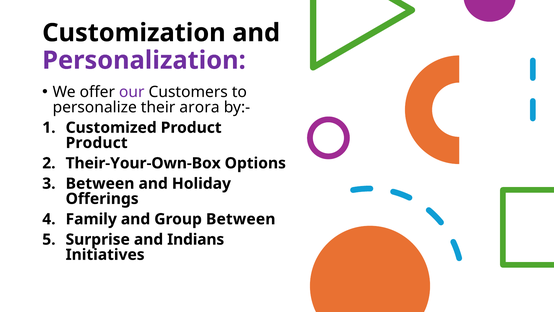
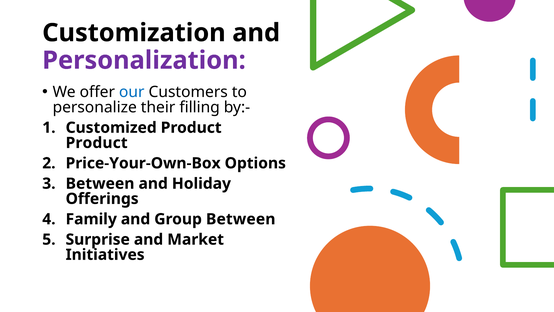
our colour: purple -> blue (132, 92)
arora: arora -> filling (200, 107)
Their-Your-Own-Box: Their-Your-Own-Box -> Price-Your-Own-Box (143, 163)
Indians: Indians -> Market (196, 239)
